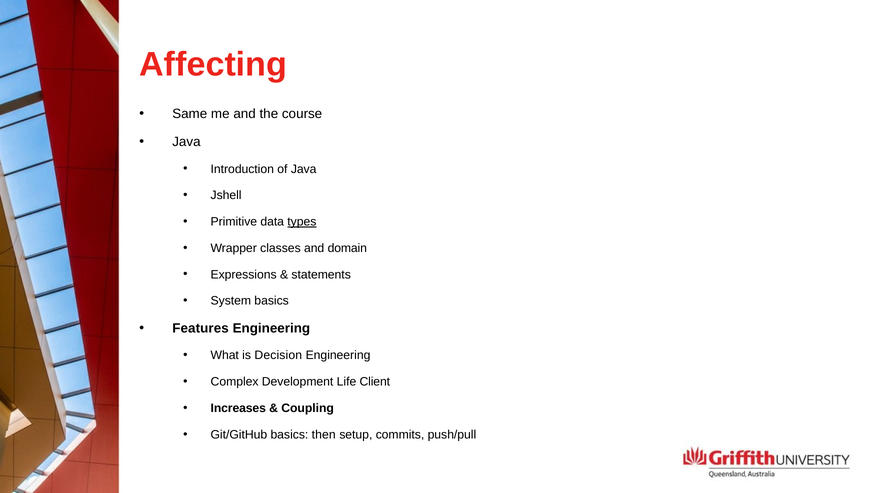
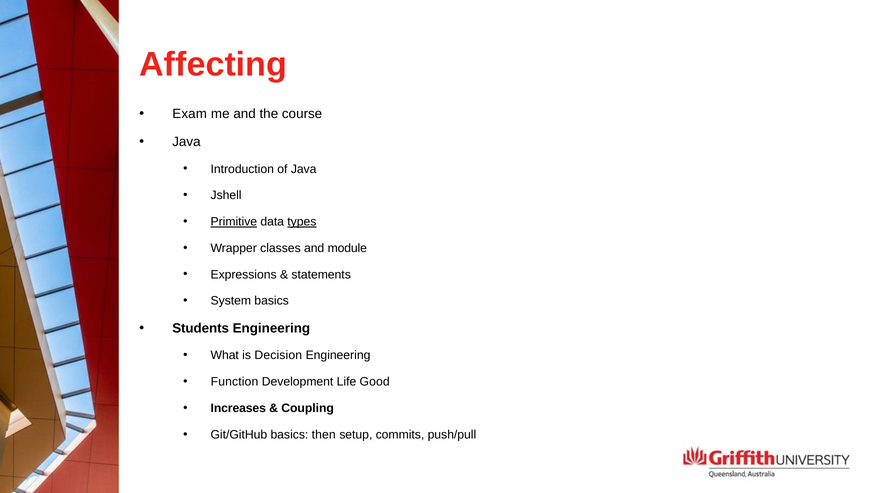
Same: Same -> Exam (190, 114)
Primitive underline: none -> present (234, 222)
domain: domain -> module (347, 248)
Features: Features -> Students (201, 329)
Complex: Complex -> Function (234, 382)
Client: Client -> Good (375, 382)
